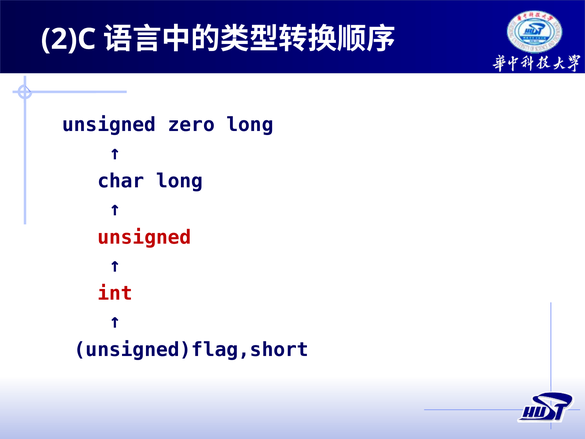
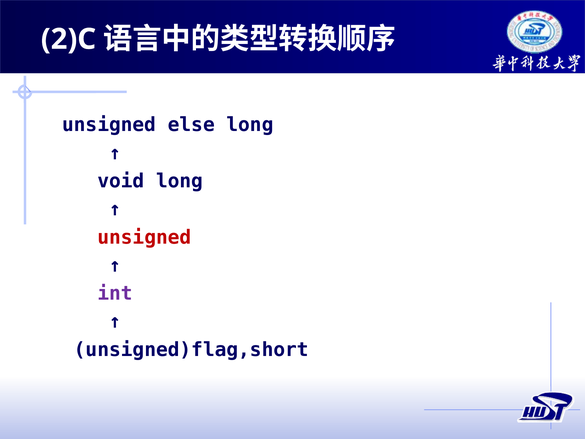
zero: zero -> else (191, 125)
char: char -> void (121, 181)
int colour: red -> purple (115, 293)
